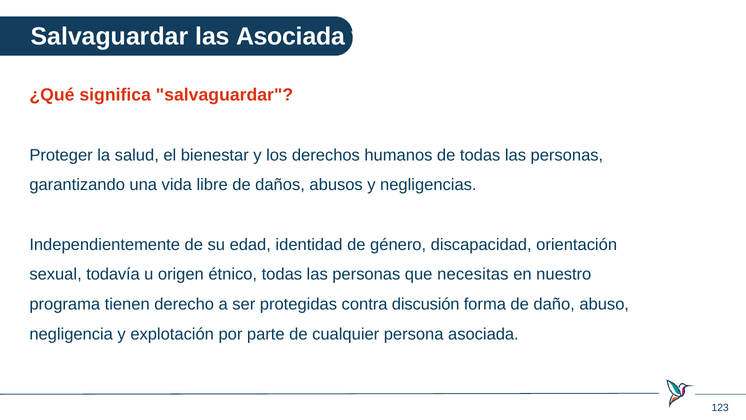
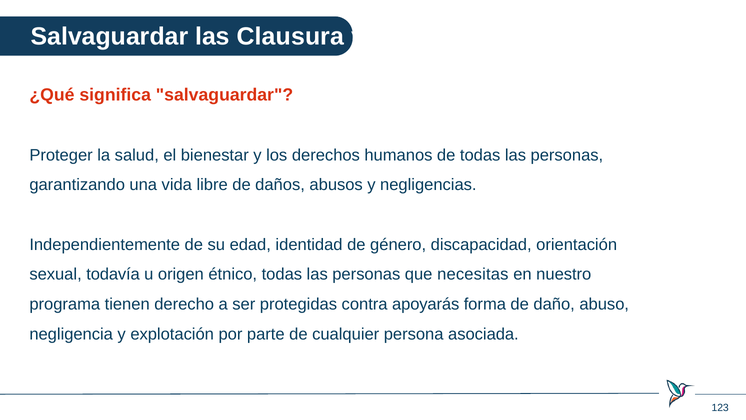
las Asociada: Asociada -> Clausura (290, 36)
discusión: discusión -> apoyarás (426, 304)
